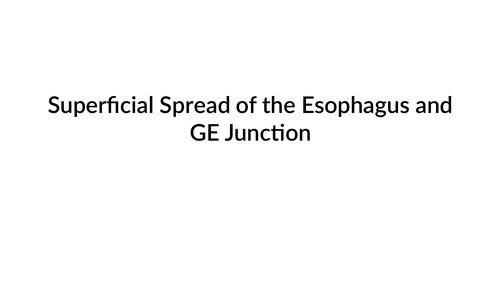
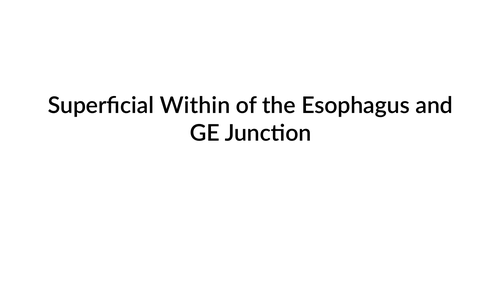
Spread: Spread -> Within (195, 106)
